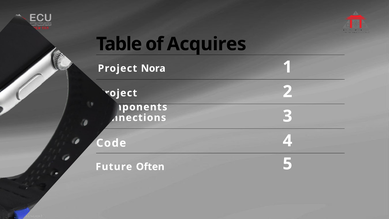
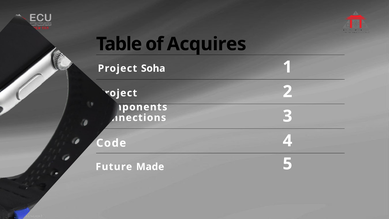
Nora: Nora -> Soha (153, 68)
Often: Often -> Made (150, 167)
